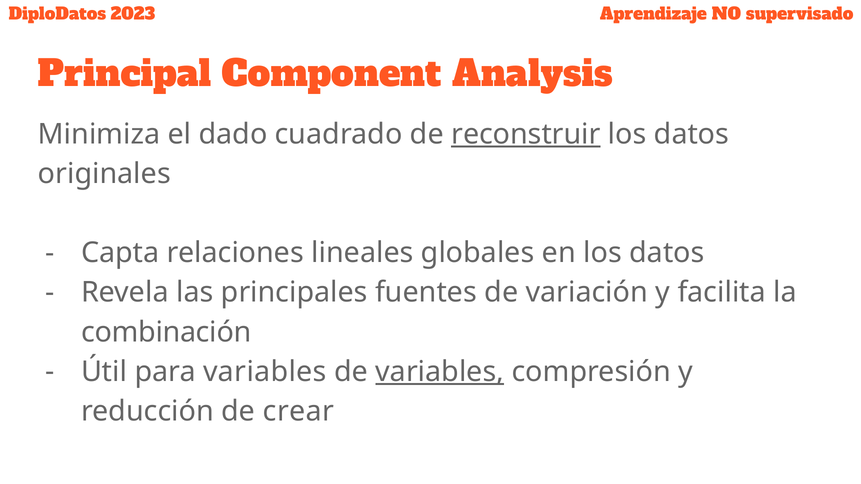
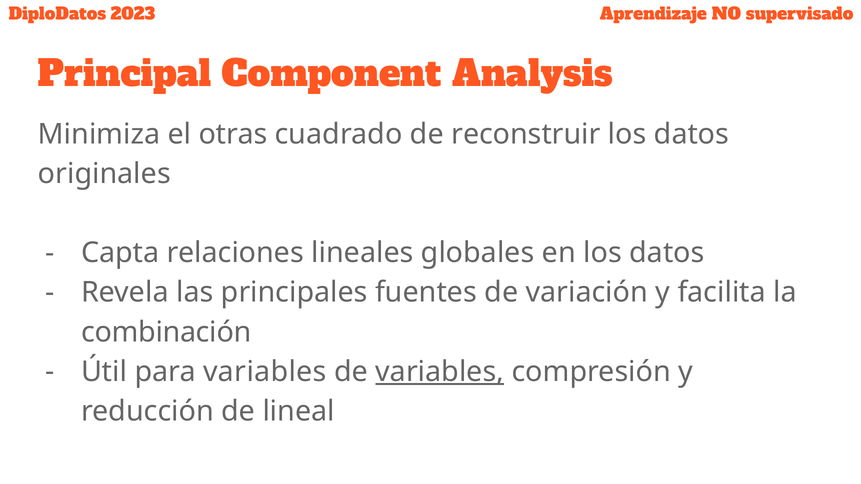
dado: dado -> otras (233, 134)
reconstruir underline: present -> none (526, 134)
crear: crear -> lineal (299, 412)
